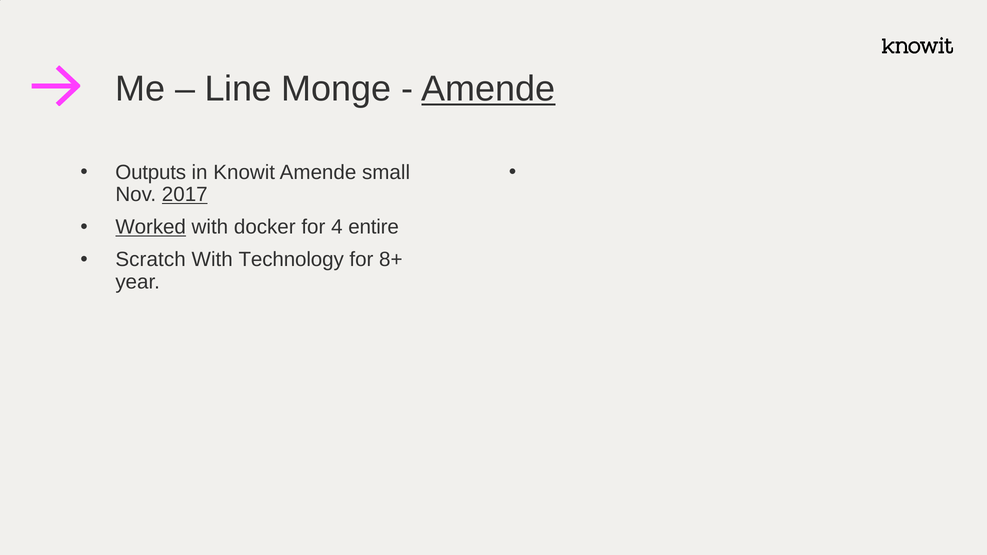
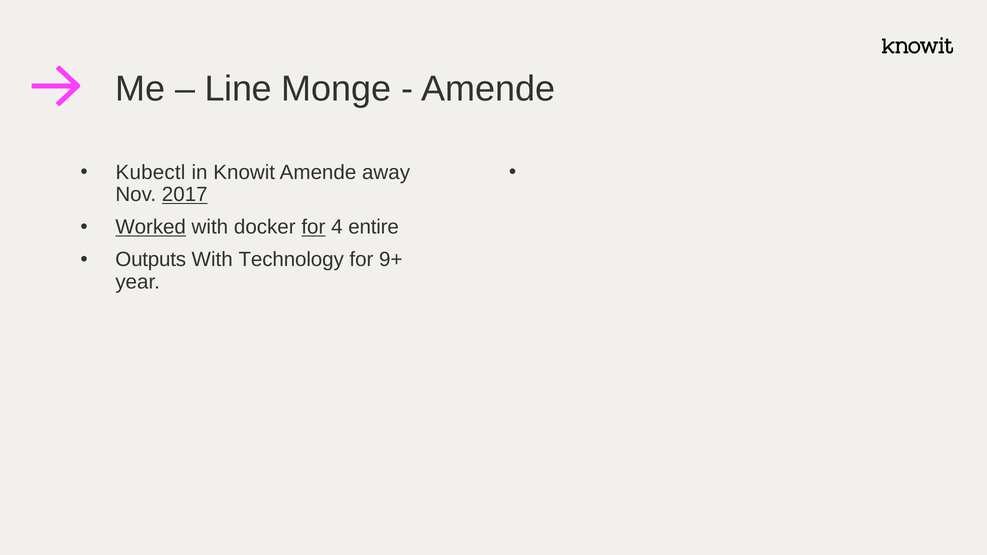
Amende underline: present -> none (488, 89)
Outputs: Outputs -> Kubectl (151, 172)
small: small -> away (386, 172)
for underline: none -> present (313, 227)
Scratch: Scratch -> Outputs (151, 260)
8+: 8+ -> 9+ (391, 260)
